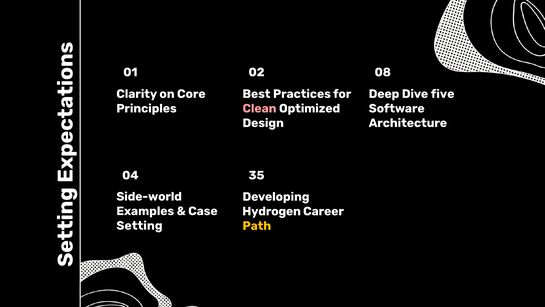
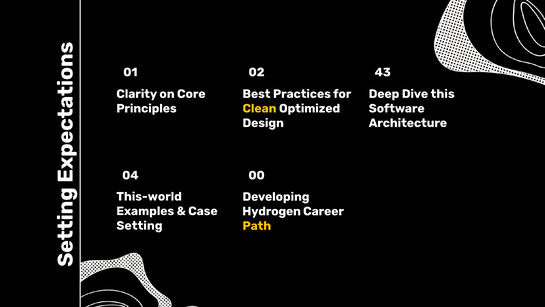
08: 08 -> 43 (383, 72)
five: five -> this (443, 94)
Clean colour: pink -> yellow (259, 108)
35: 35 -> 00 (257, 175)
Side-world: Side-world -> This-world (149, 196)
